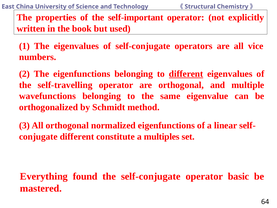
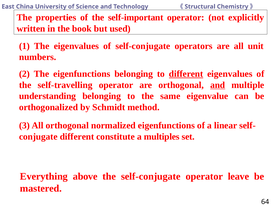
vice: vice -> unit (256, 46)
and underline: none -> present (218, 85)
wavefunctions: wavefunctions -> understanding (48, 96)
found: found -> above (85, 176)
basic: basic -> leave (238, 176)
